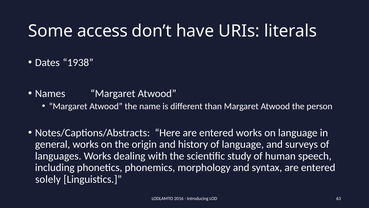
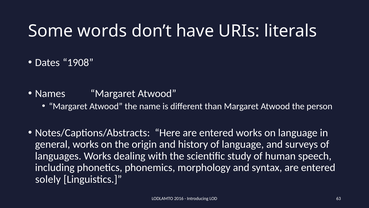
access: access -> words (102, 31)
1938: 1938 -> 1908 (78, 62)
